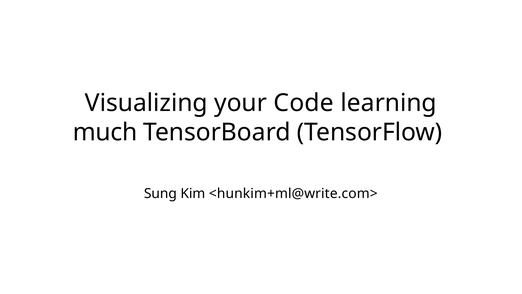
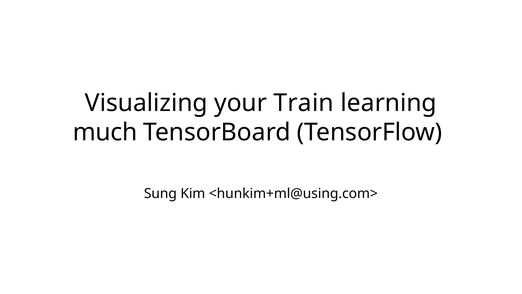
Code: Code -> Train (304, 103)
<hunkim+ml@write.com>: <hunkim+ml@write.com> -> <hunkim+ml@using.com> (293, 193)
